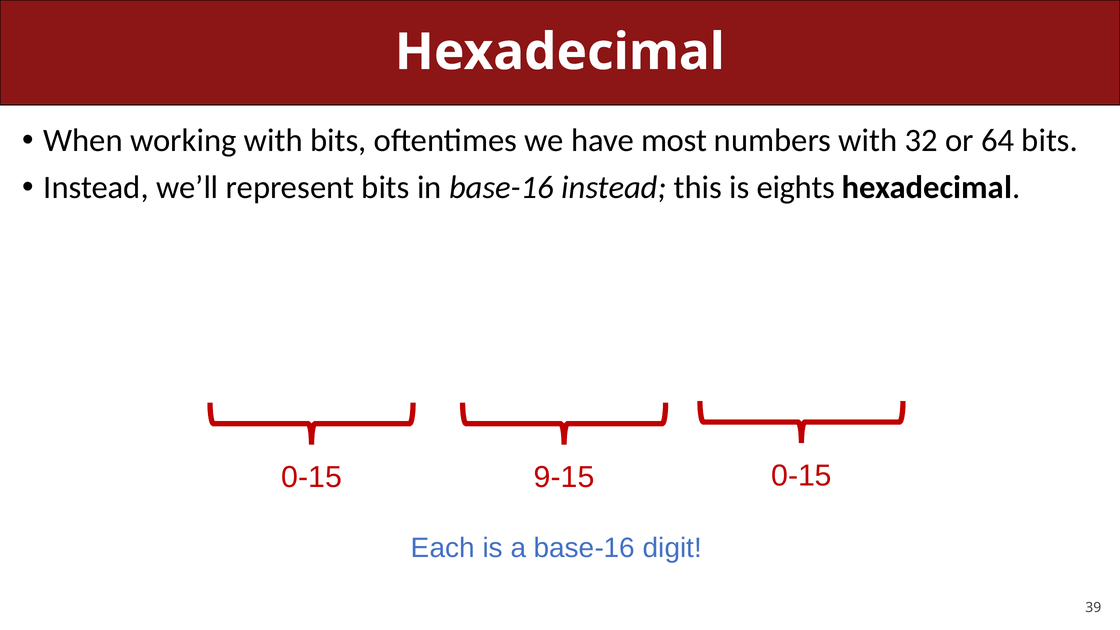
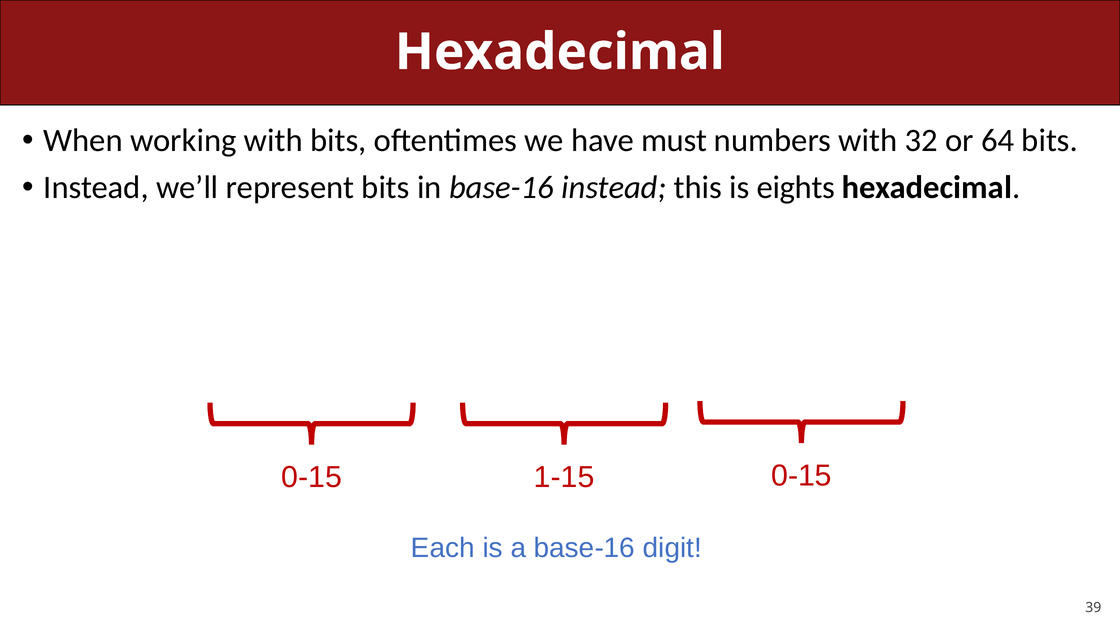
most: most -> must (674, 141)
9-15: 9-15 -> 1-15 (564, 477)
